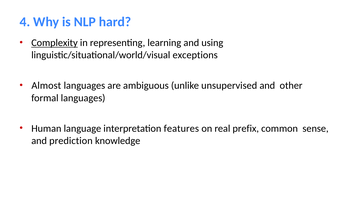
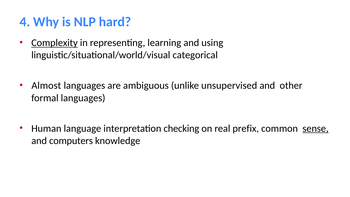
exceptions: exceptions -> categorical (195, 55)
features: features -> checking (181, 128)
sense underline: none -> present (316, 128)
prediction: prediction -> computers (71, 141)
